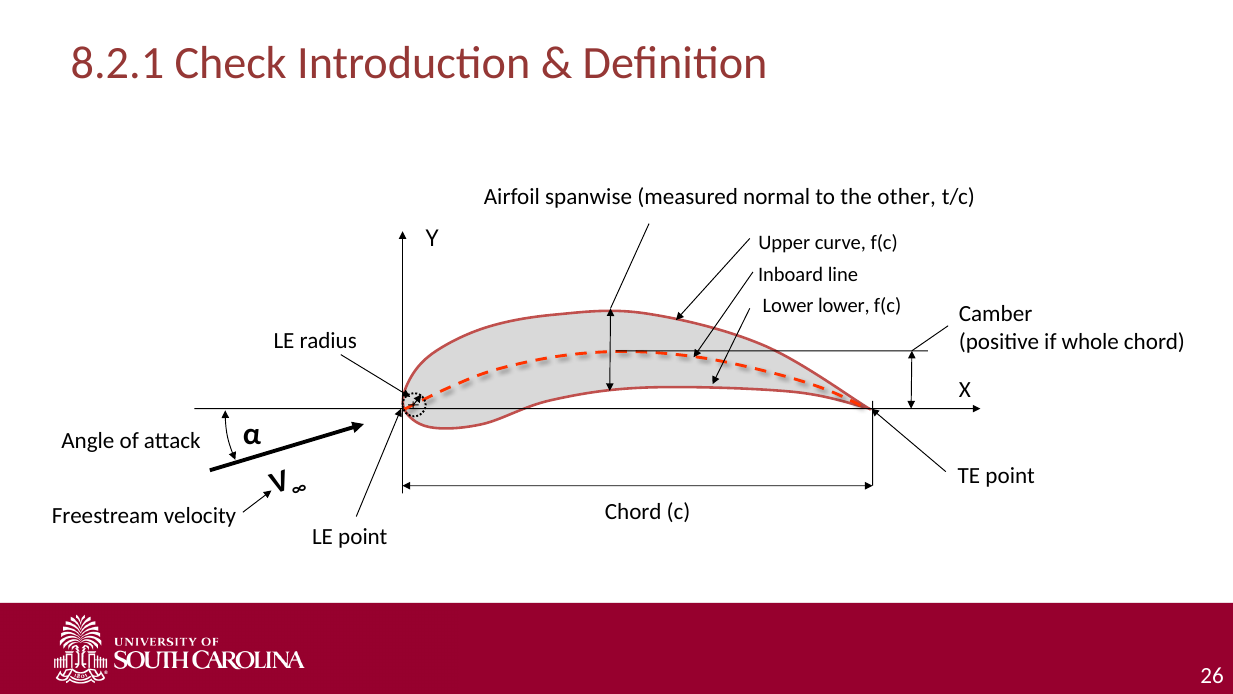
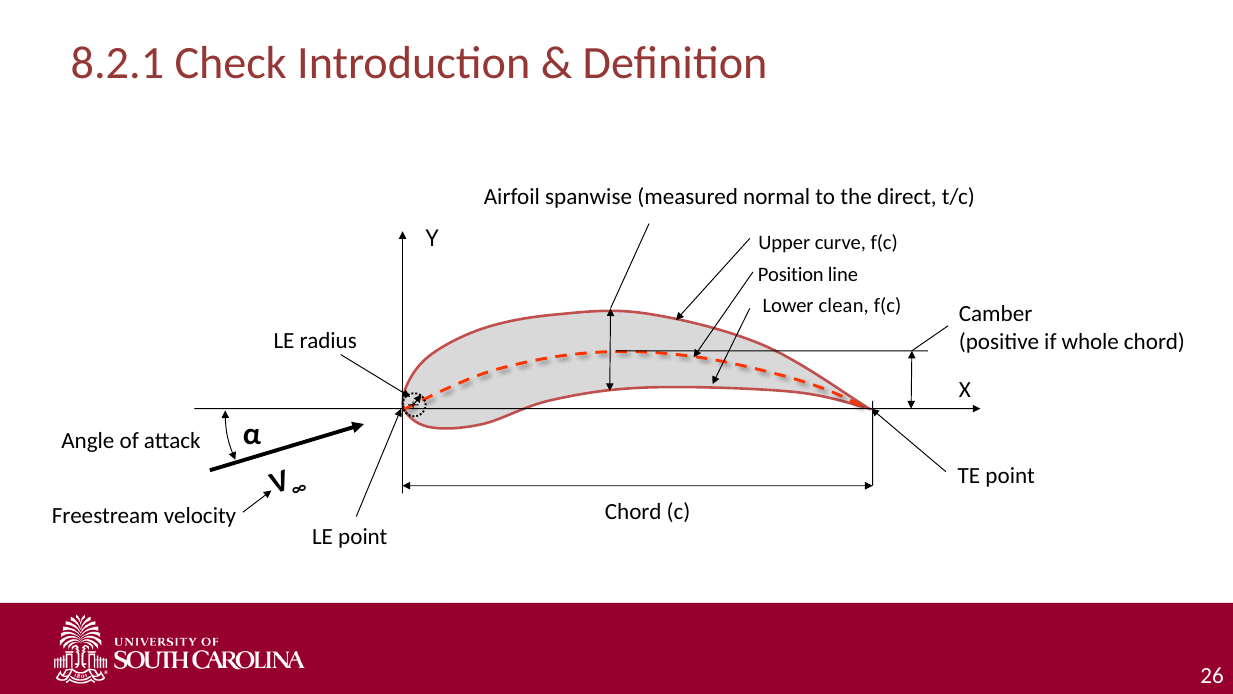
other: other -> direct (907, 197)
Inboard: Inboard -> Position (791, 275)
Lower lower: lower -> clean (844, 305)
